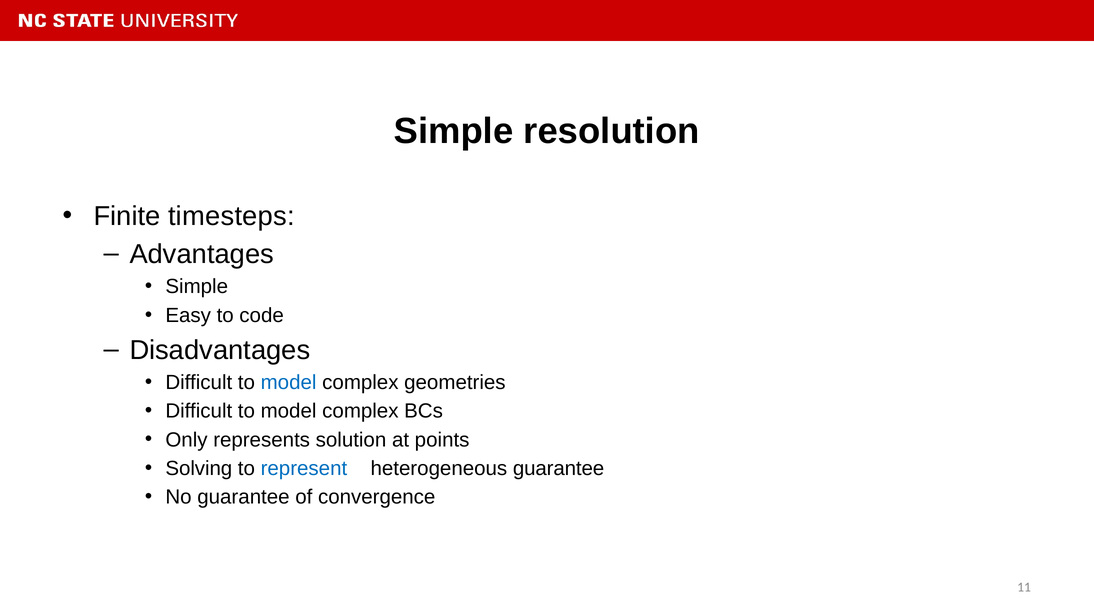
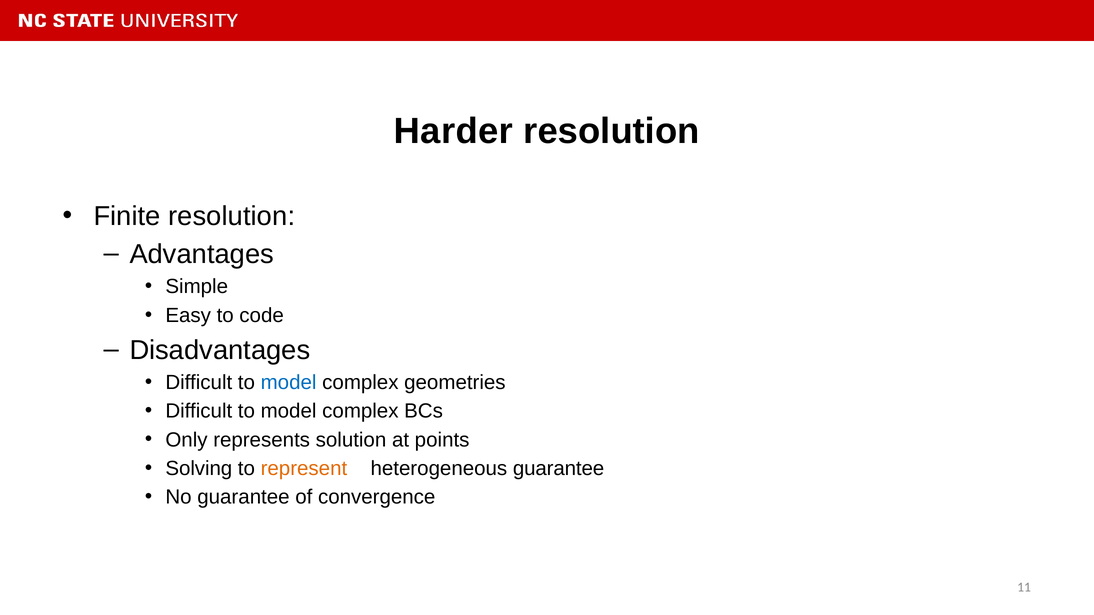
Simple: Simple -> Harder (453, 131)
Finite timesteps: timesteps -> resolution (232, 216)
represent colour: blue -> orange (304, 469)
